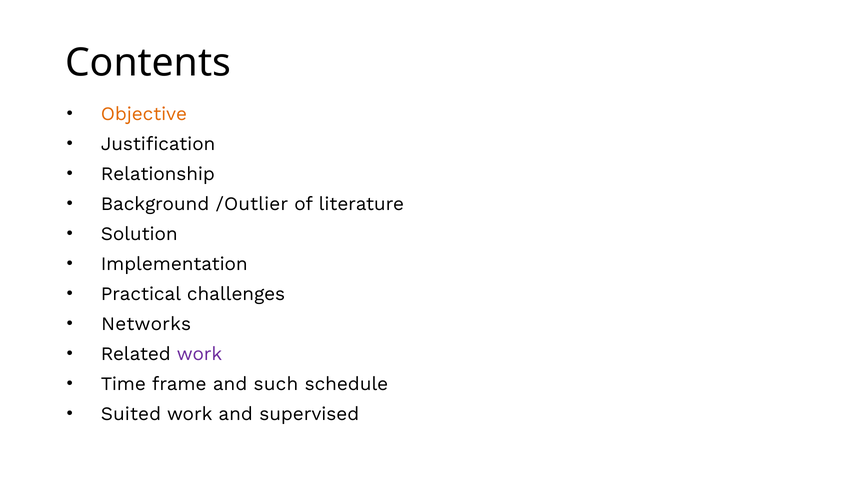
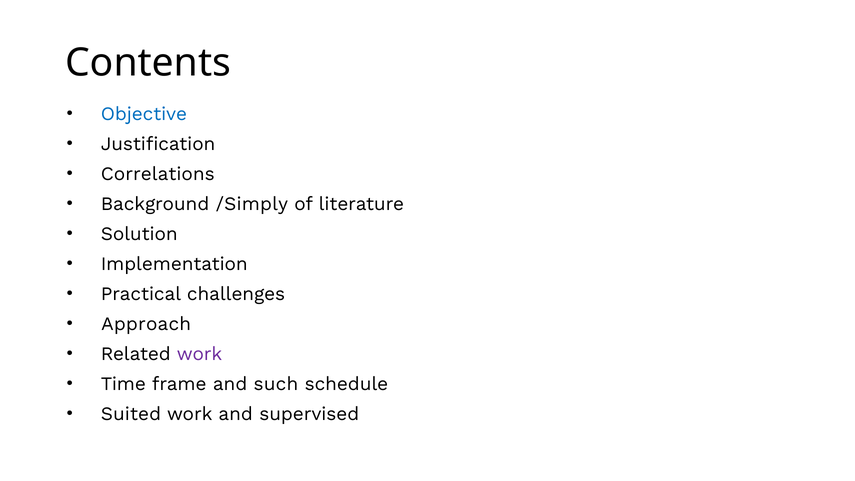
Objective colour: orange -> blue (144, 114)
Relationship: Relationship -> Correlations (158, 174)
/Outlier: /Outlier -> /Simply (252, 204)
Networks: Networks -> Approach (146, 324)
